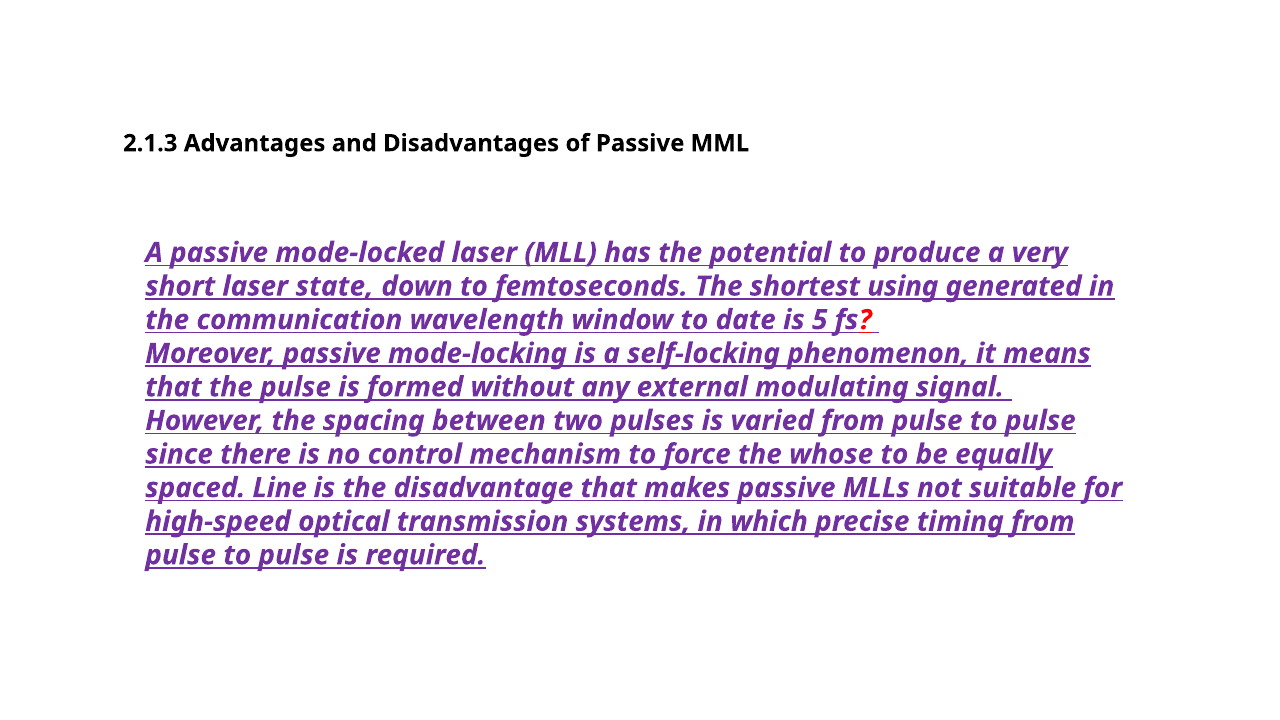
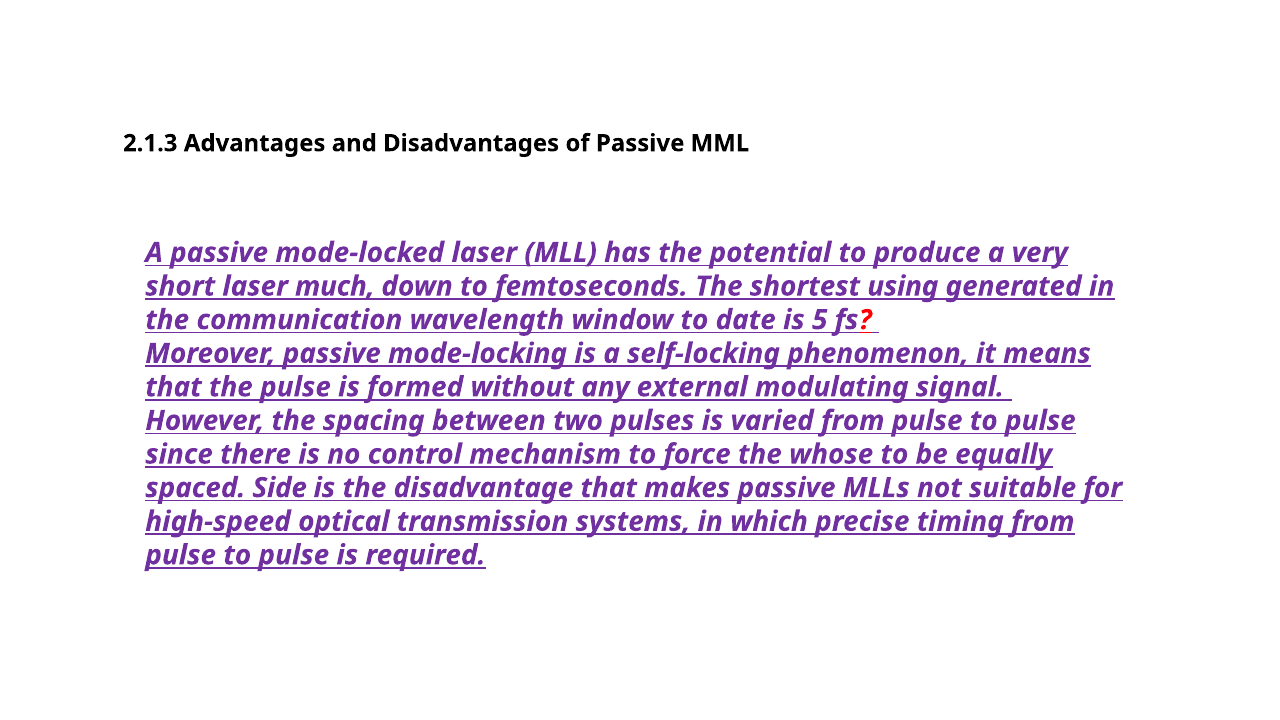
state: state -> much (335, 286)
Line: Line -> Side (280, 488)
